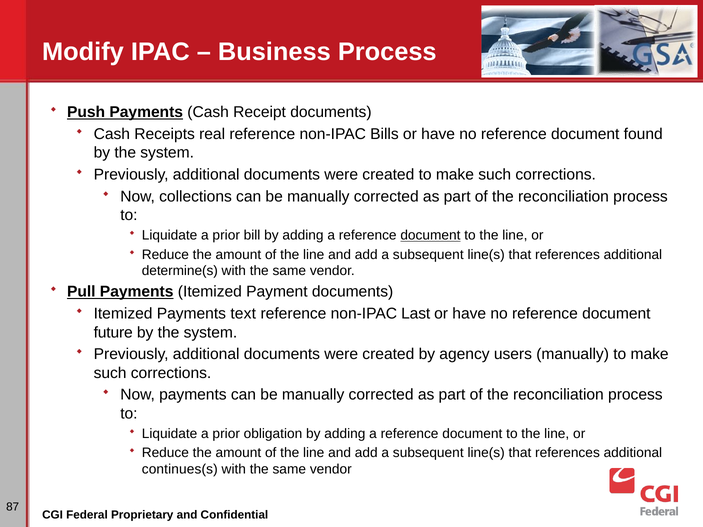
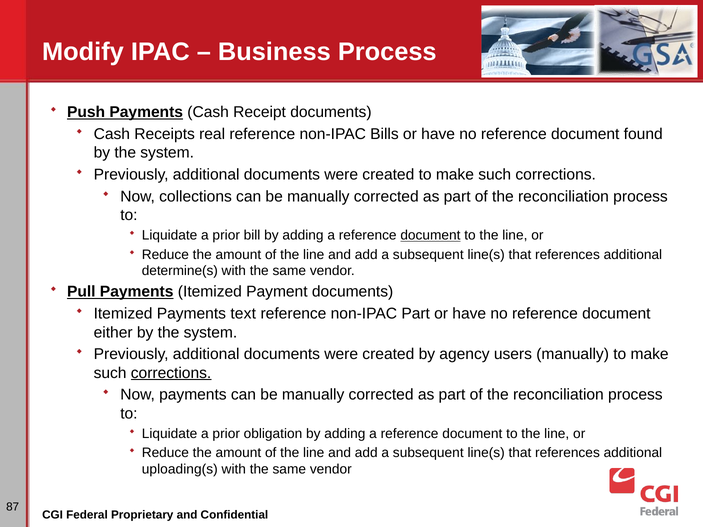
non-IPAC Last: Last -> Part (416, 314)
future: future -> either (113, 333)
corrections underline: none -> present (171, 373)
continues(s: continues(s -> uploading(s (180, 469)
